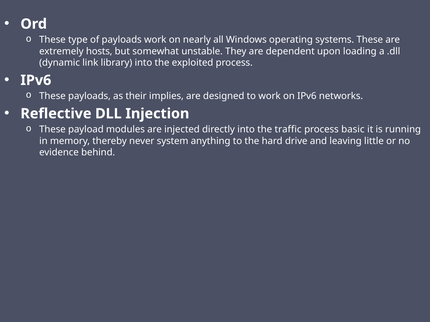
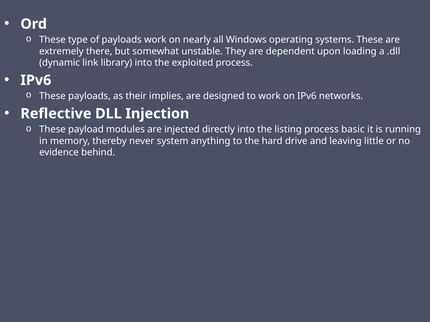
hosts: hosts -> there (99, 51)
traffic: traffic -> listing (288, 130)
